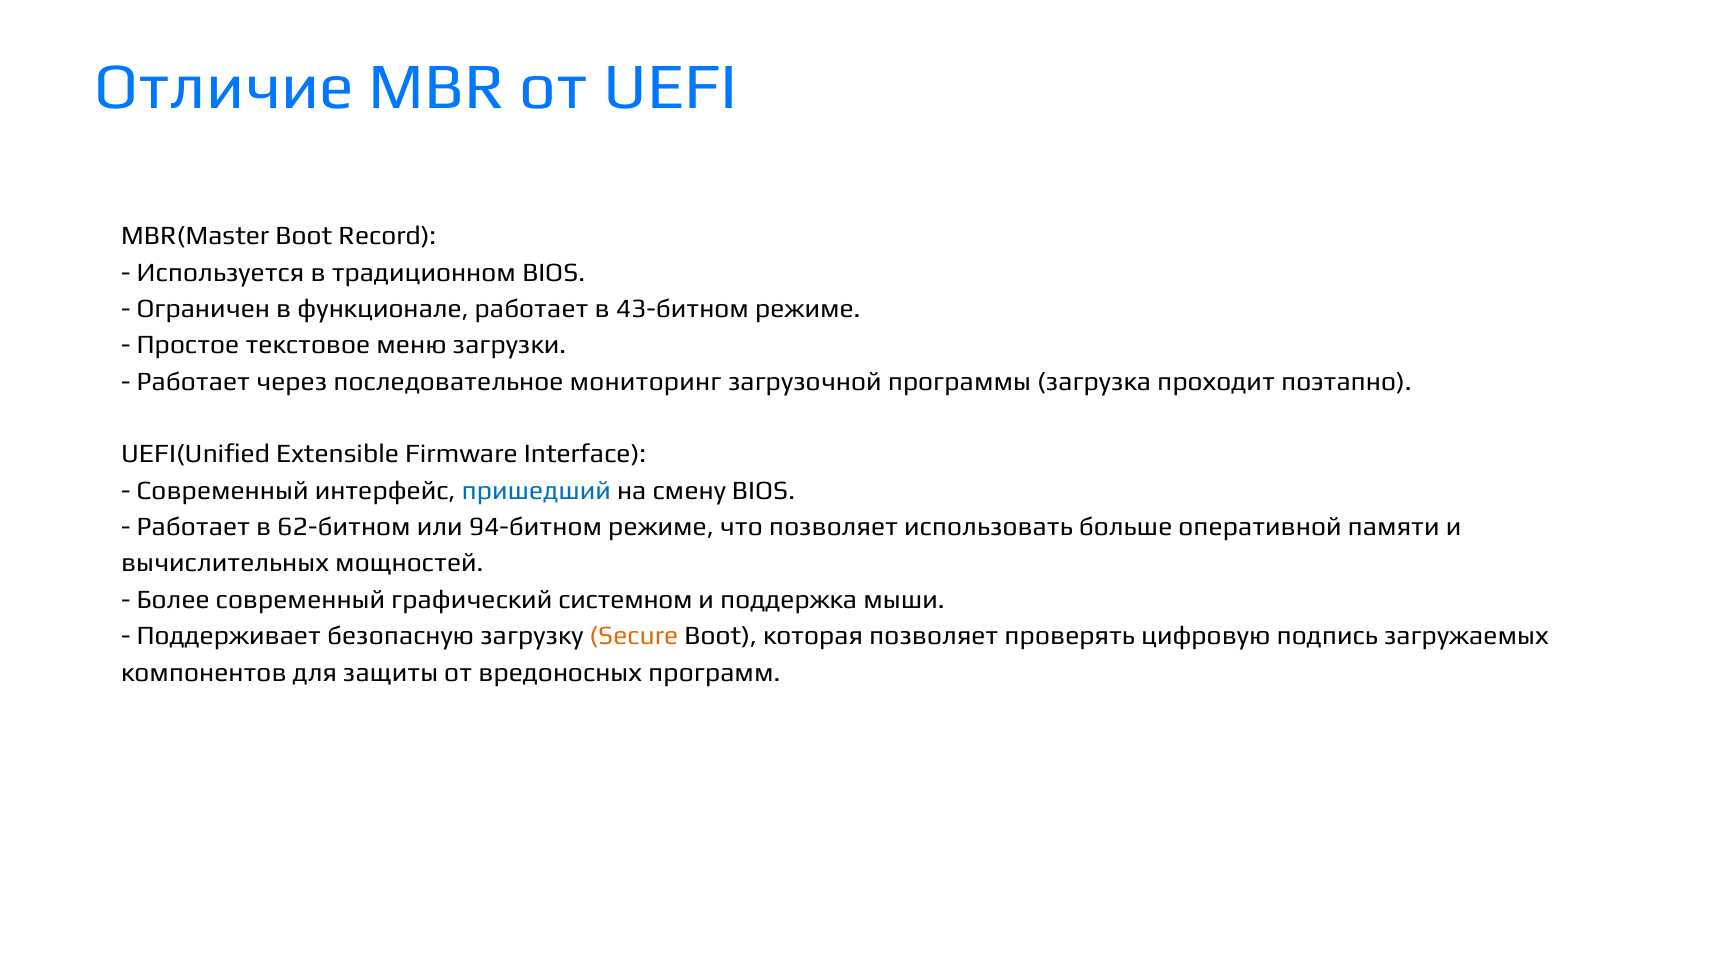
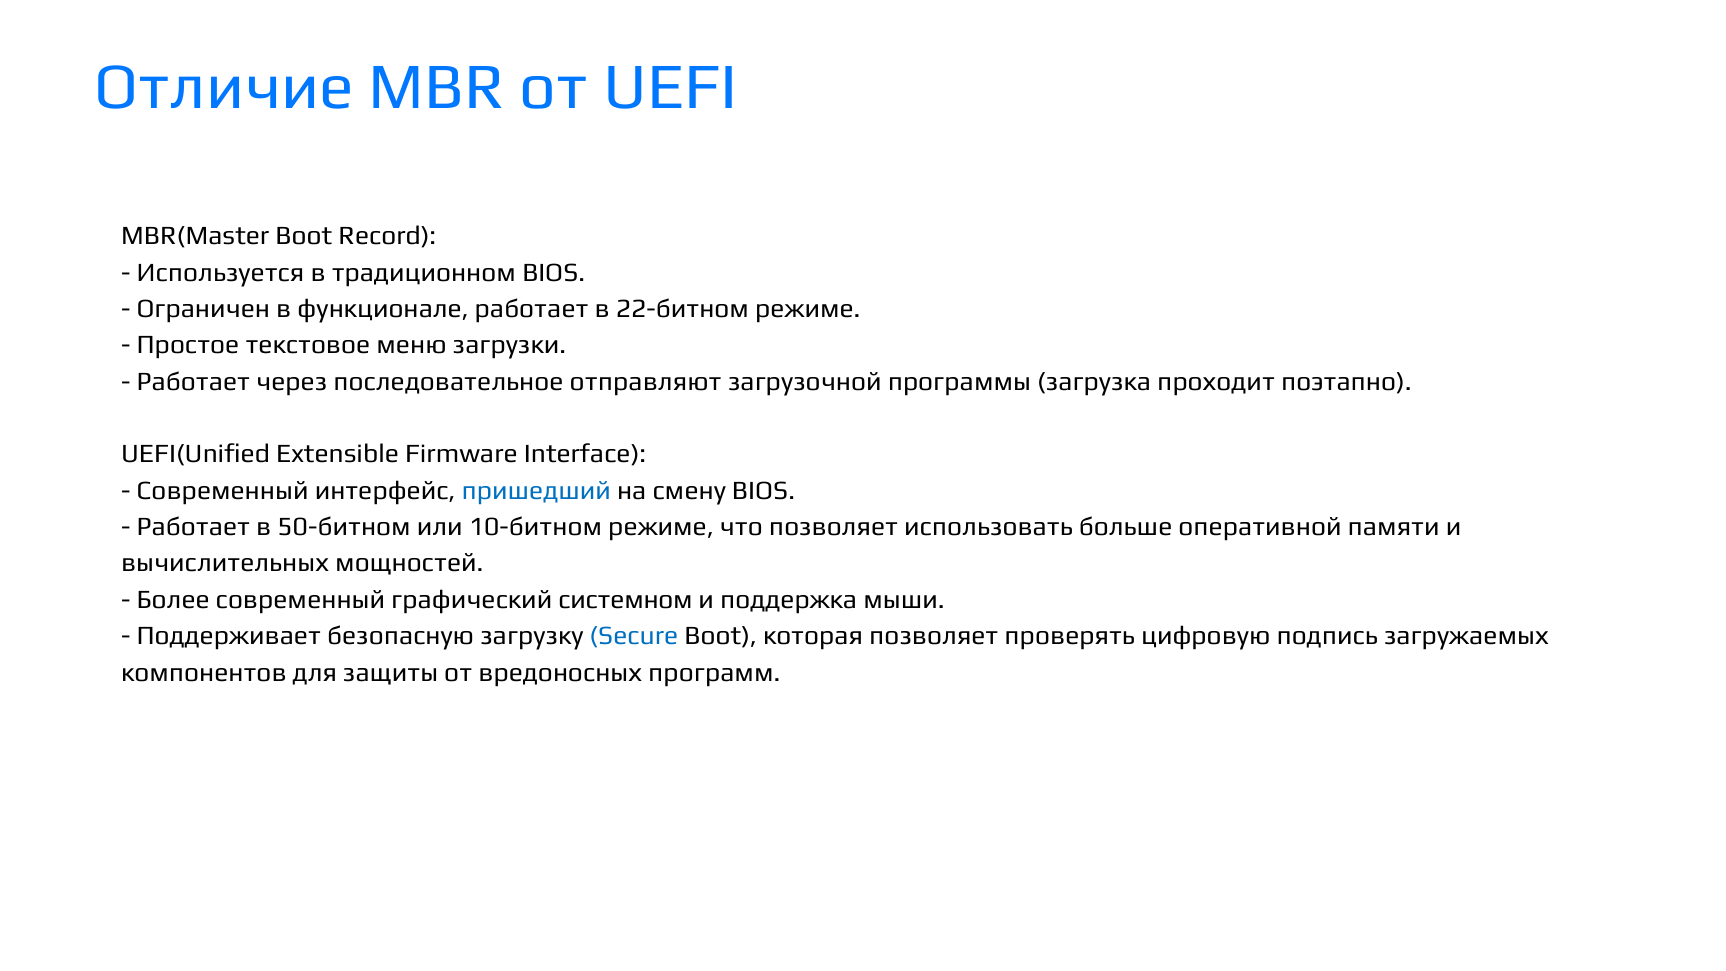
43-битном: 43-битном -> 22-битном (682, 309)
мониторинг: мониторинг -> отправляют (646, 381)
62-битном: 62-битном -> 50-битном (344, 527)
94-битном: 94-битном -> 10-битном (535, 527)
Secure colour: orange -> blue (634, 636)
